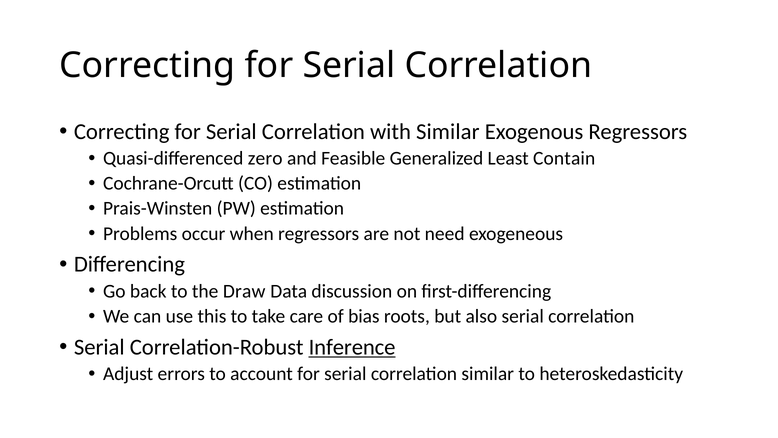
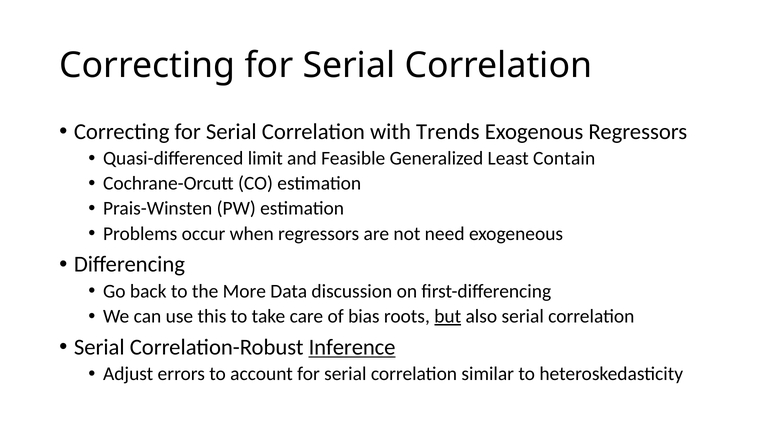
with Similar: Similar -> Trends (448, 131)
zero: zero -> limit (265, 158)
Draw: Draw -> More (244, 291)
but underline: none -> present (448, 316)
